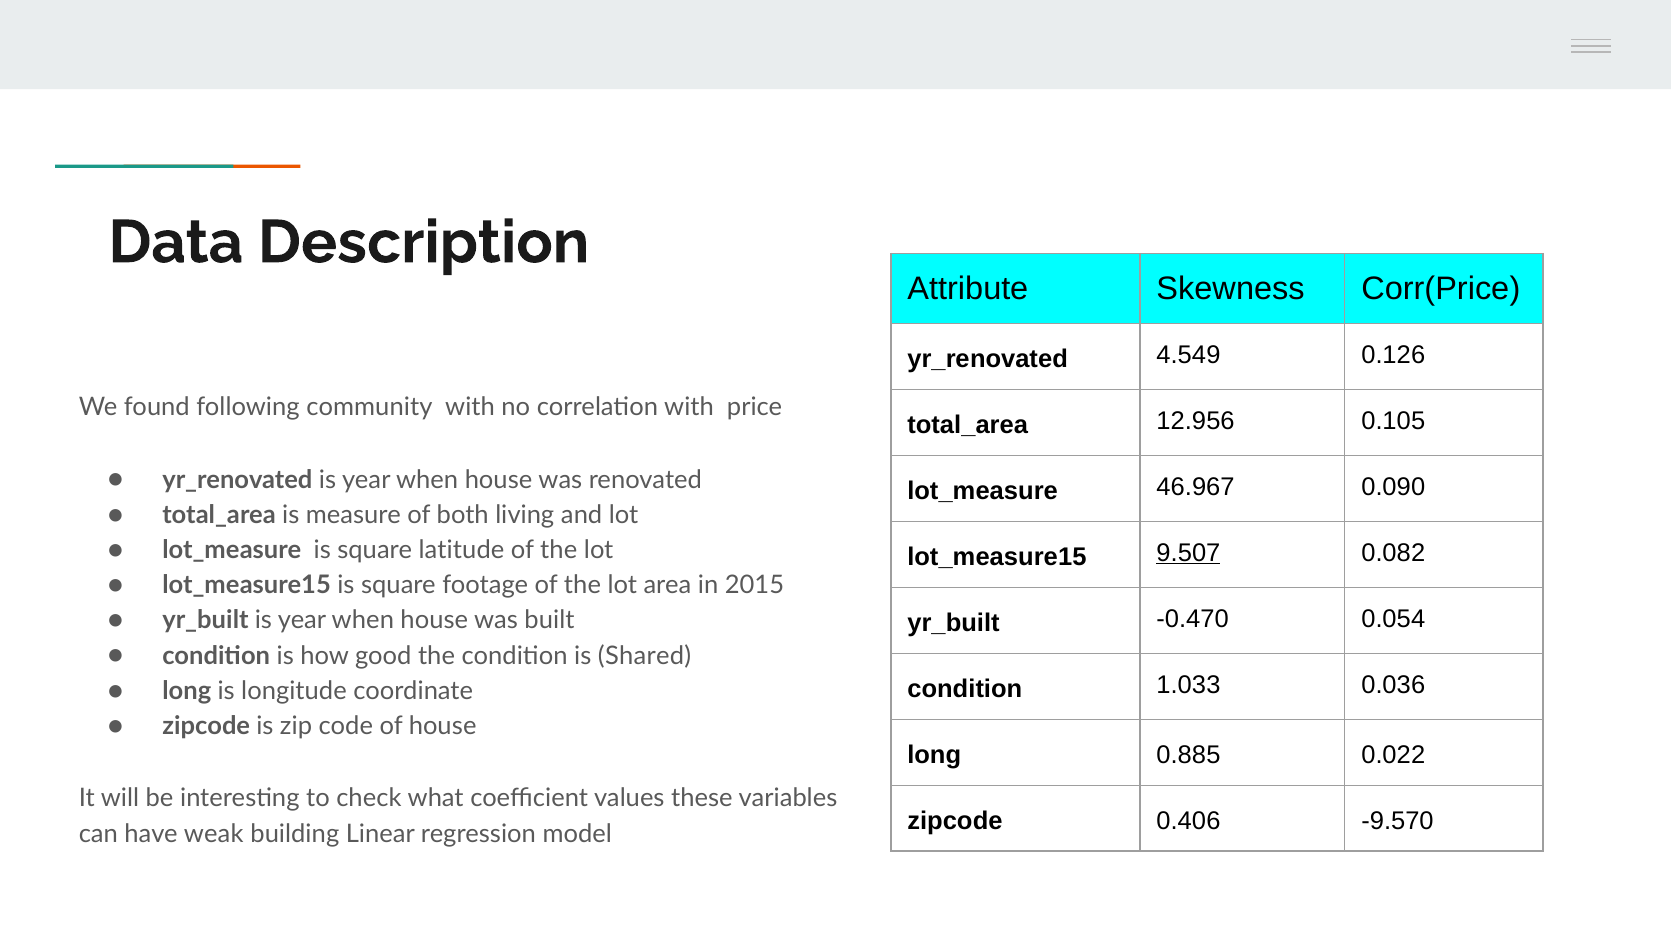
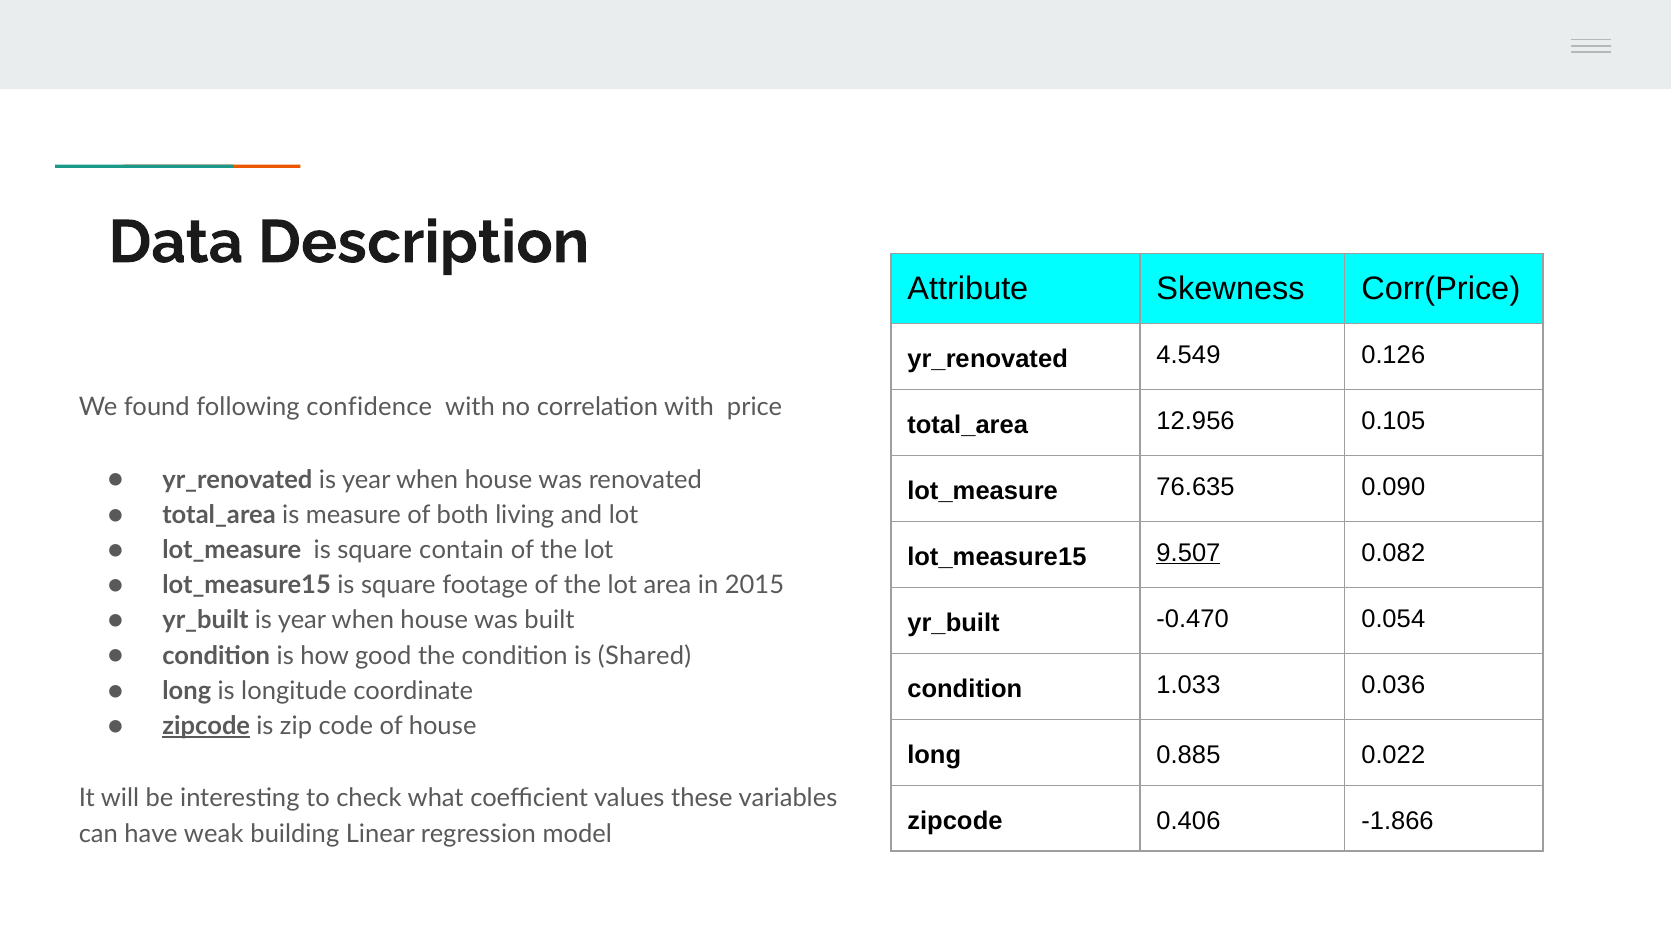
community: community -> confidence (369, 407)
46.967: 46.967 -> 76.635 (1196, 487)
latitude: latitude -> contain (461, 550)
zipcode underline: none -> present (206, 726)
-9.570: -9.570 -> -1.866 (1397, 821)
